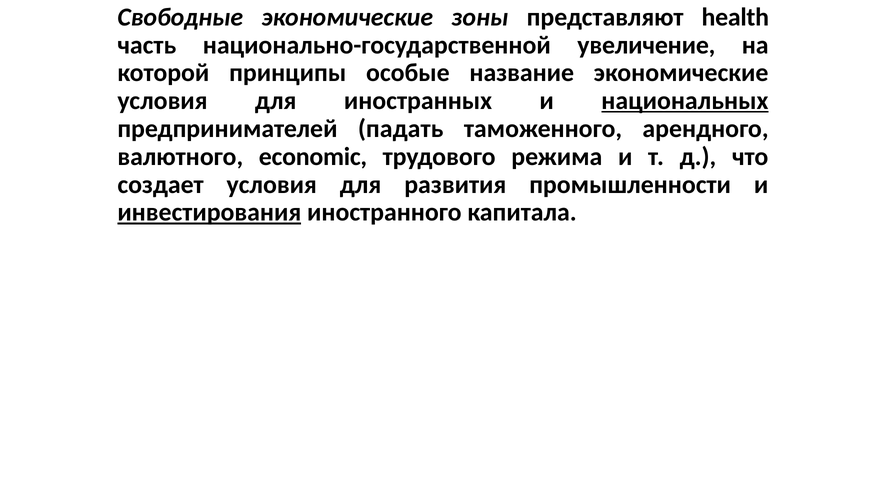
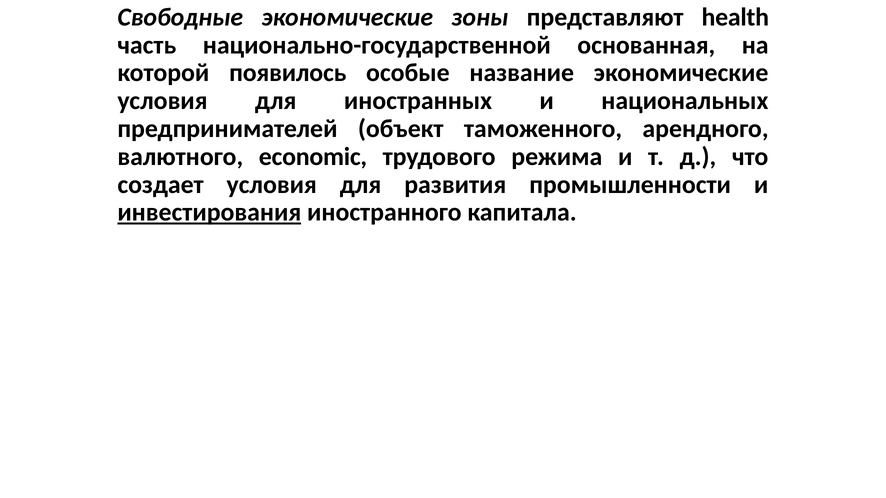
увеличение: увеличение -> основанная (646, 45)
принципы: принципы -> появилось (288, 73)
национальных underline: present -> none (685, 101)
падать: падать -> объект (401, 129)
